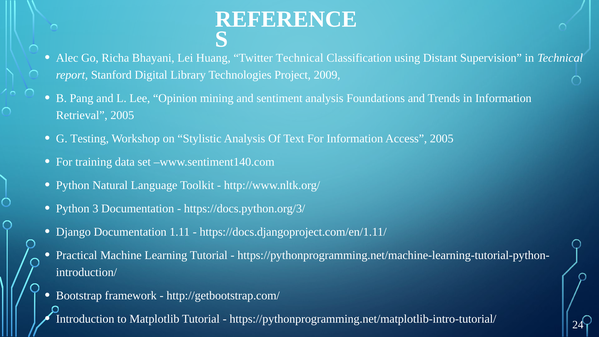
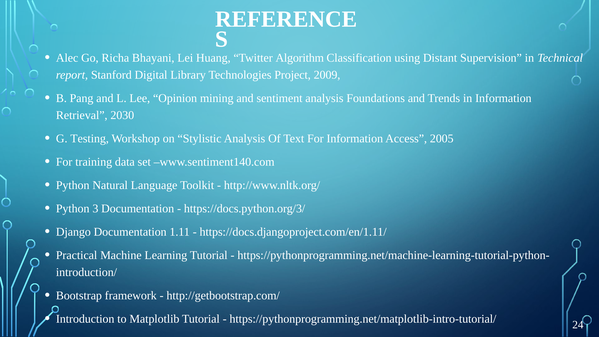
Twitter Technical: Technical -> Algorithm (300, 58)
Retrieval 2005: 2005 -> 2030 (122, 115)
